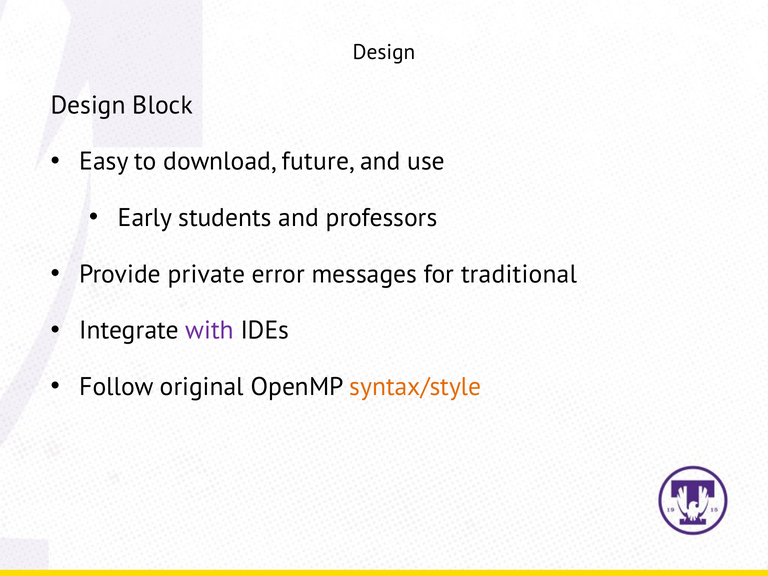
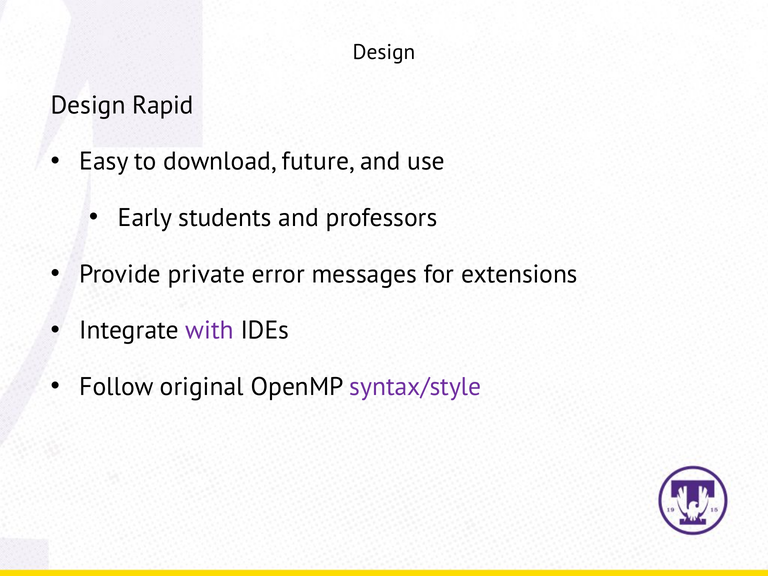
Block: Block -> Rapid (163, 105)
traditional: traditional -> extensions (519, 274)
syntax/style colour: orange -> purple (415, 387)
